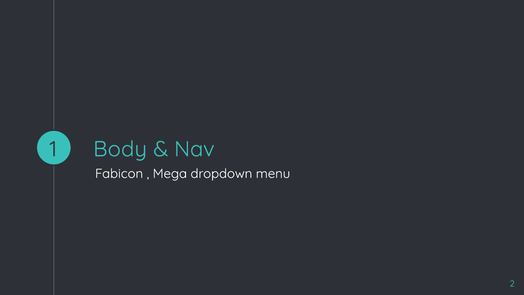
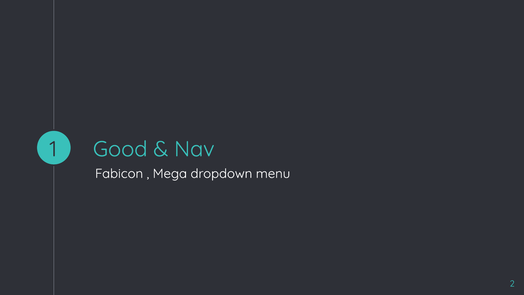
Body: Body -> Good (120, 149)
